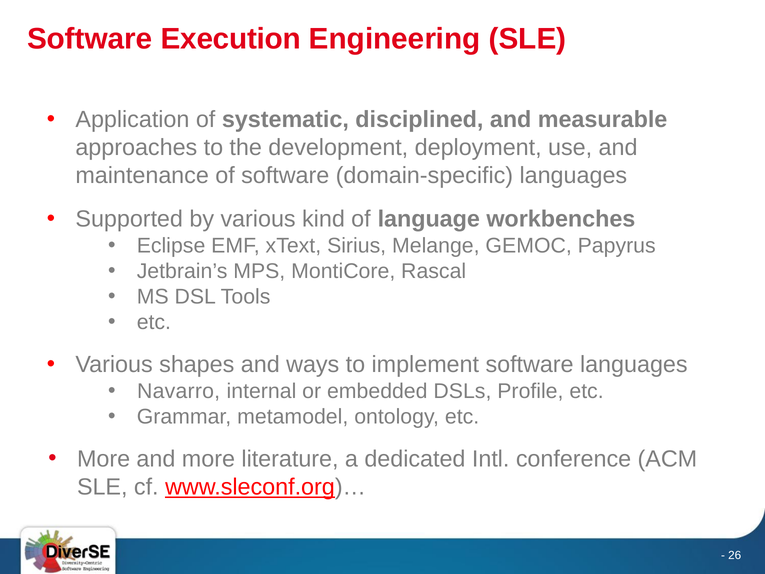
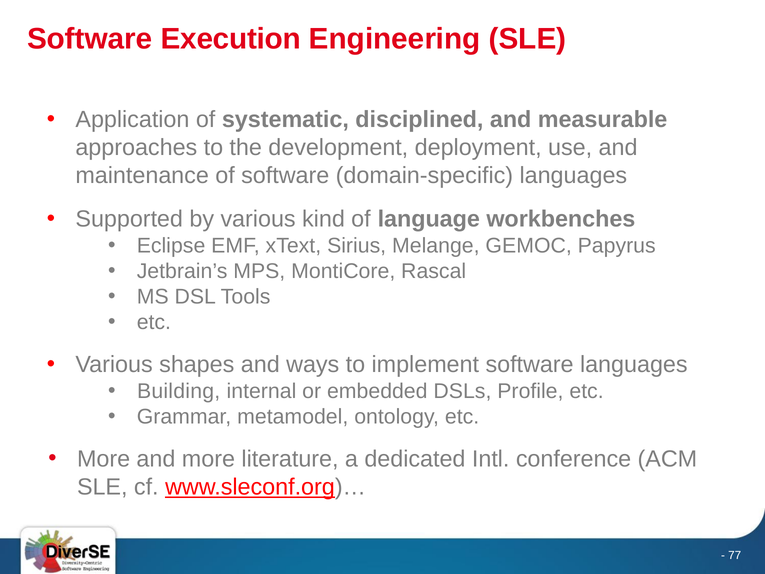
Navarro: Navarro -> Building (179, 391)
26: 26 -> 77 (735, 555)
